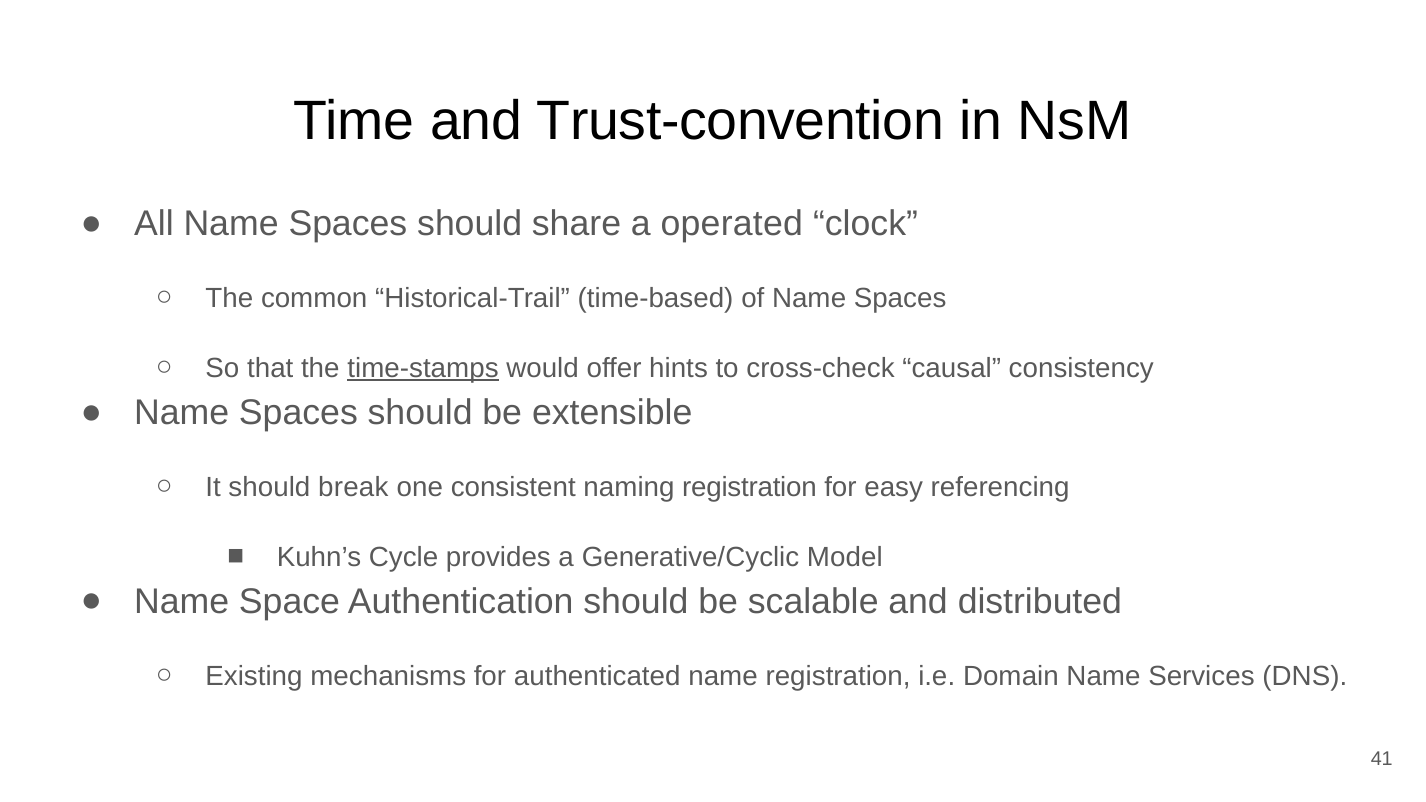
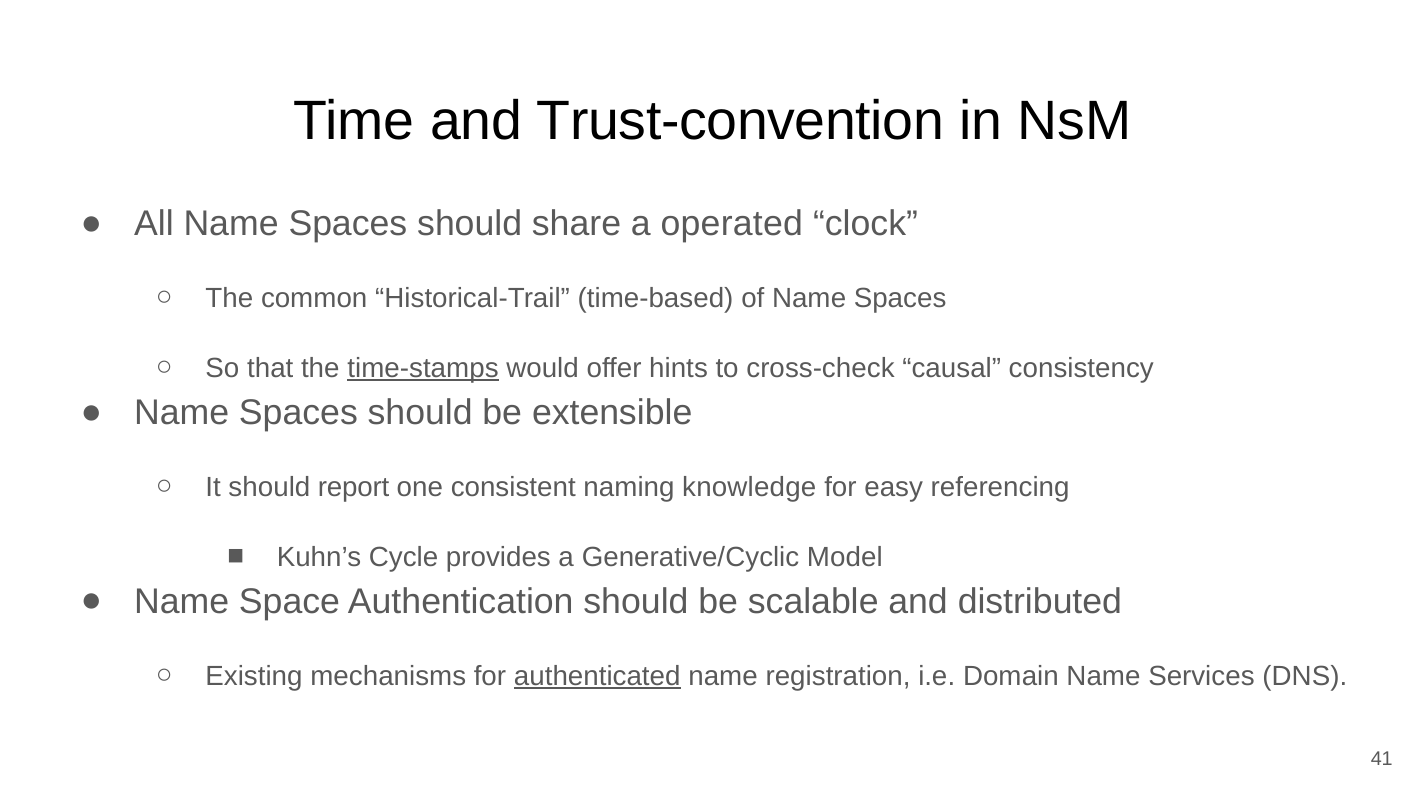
break: break -> report (354, 487)
naming registration: registration -> knowledge (749, 487)
authenticated underline: none -> present (597, 676)
